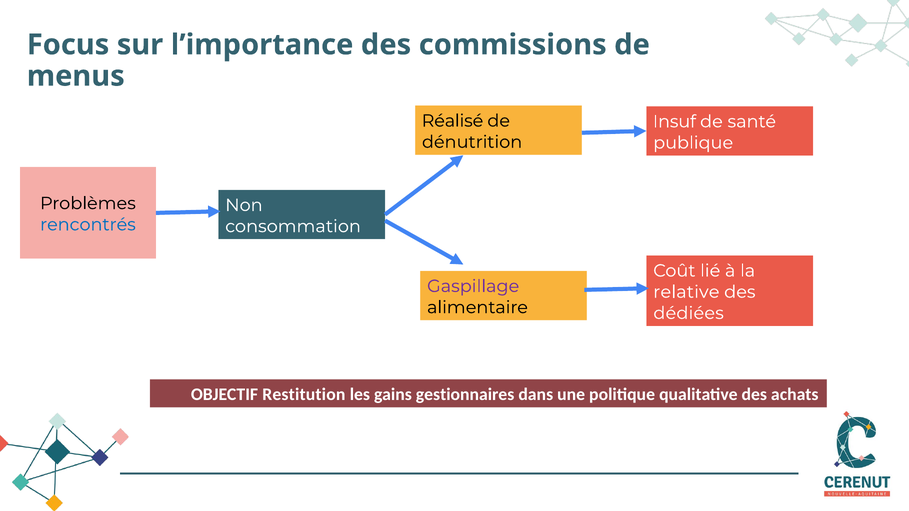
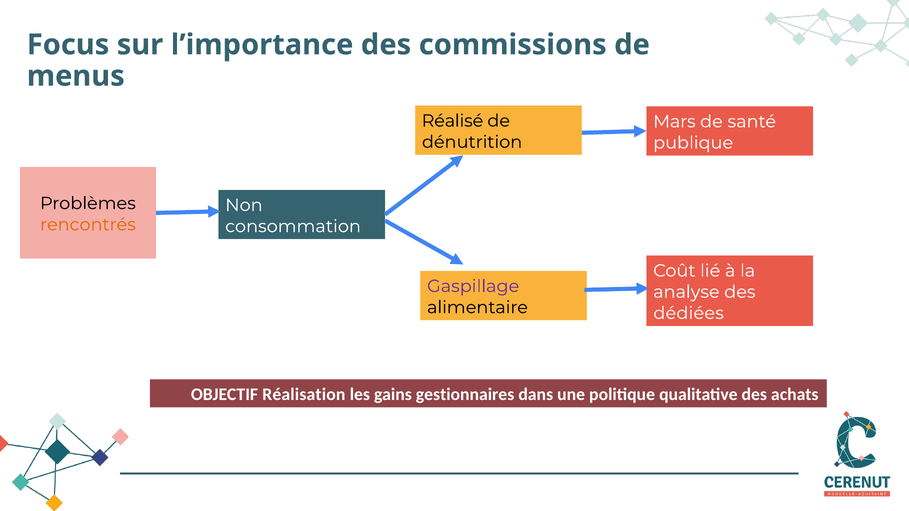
Insuf: Insuf -> Mars (674, 122)
rencontrés colour: blue -> orange (88, 225)
relative: relative -> analyse (686, 292)
Restitution: Restitution -> Réalisation (304, 395)
